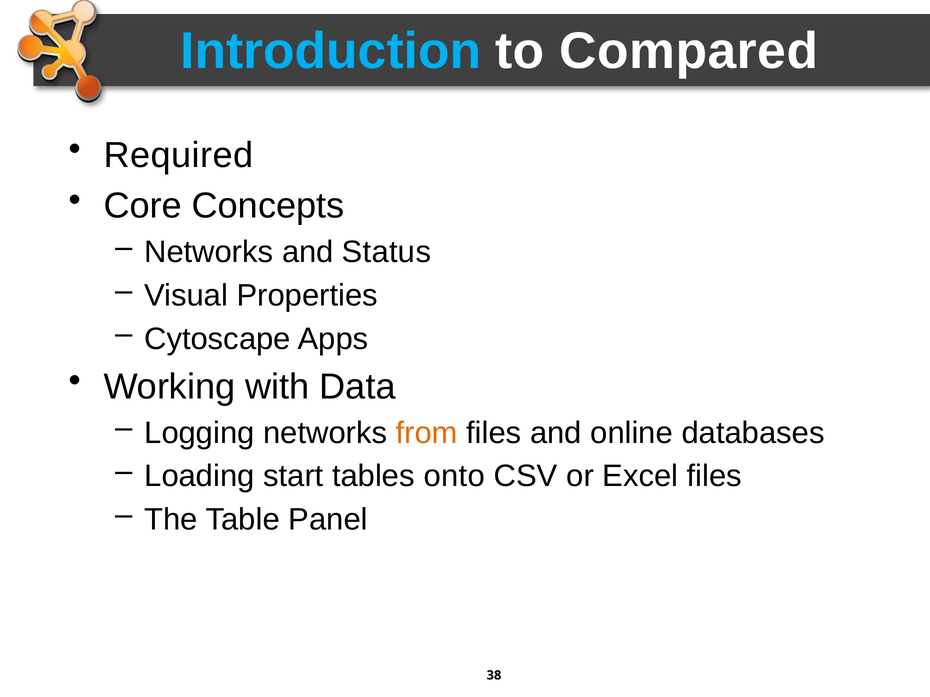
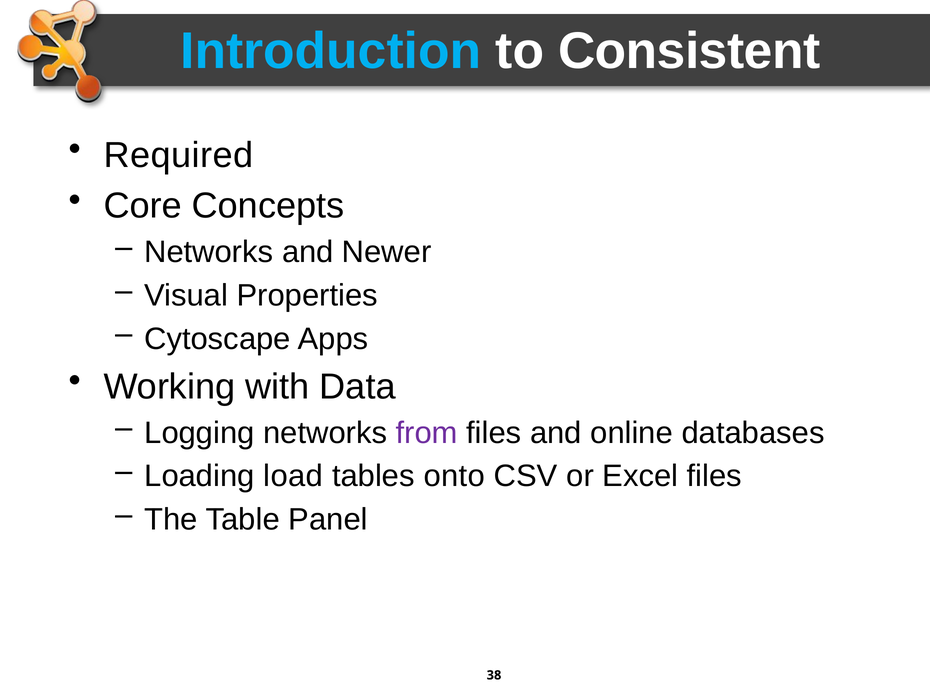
Compared: Compared -> Consistent (689, 51)
Status: Status -> Newer (387, 252)
from colour: orange -> purple (427, 433)
start: start -> load (293, 477)
